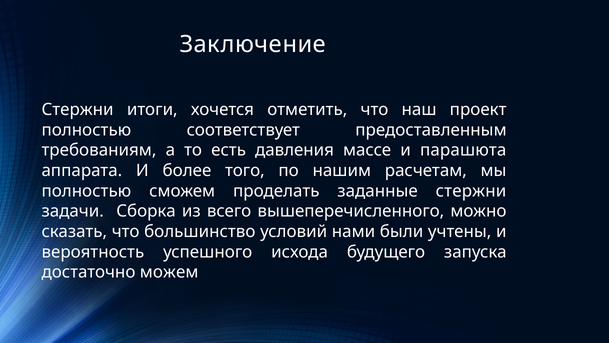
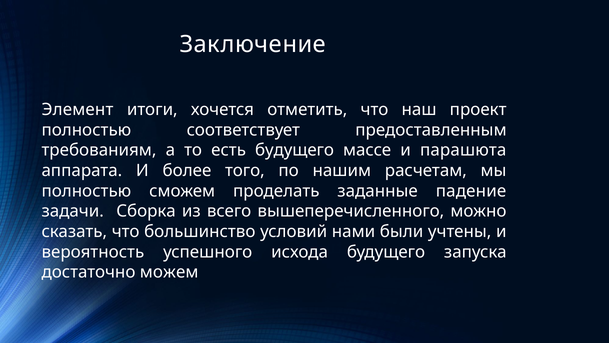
Стержни: Стержни -> Элемент (77, 109)
есть давления: давления -> будущего (295, 150)
заданные стержни: стержни -> падение (471, 191)
